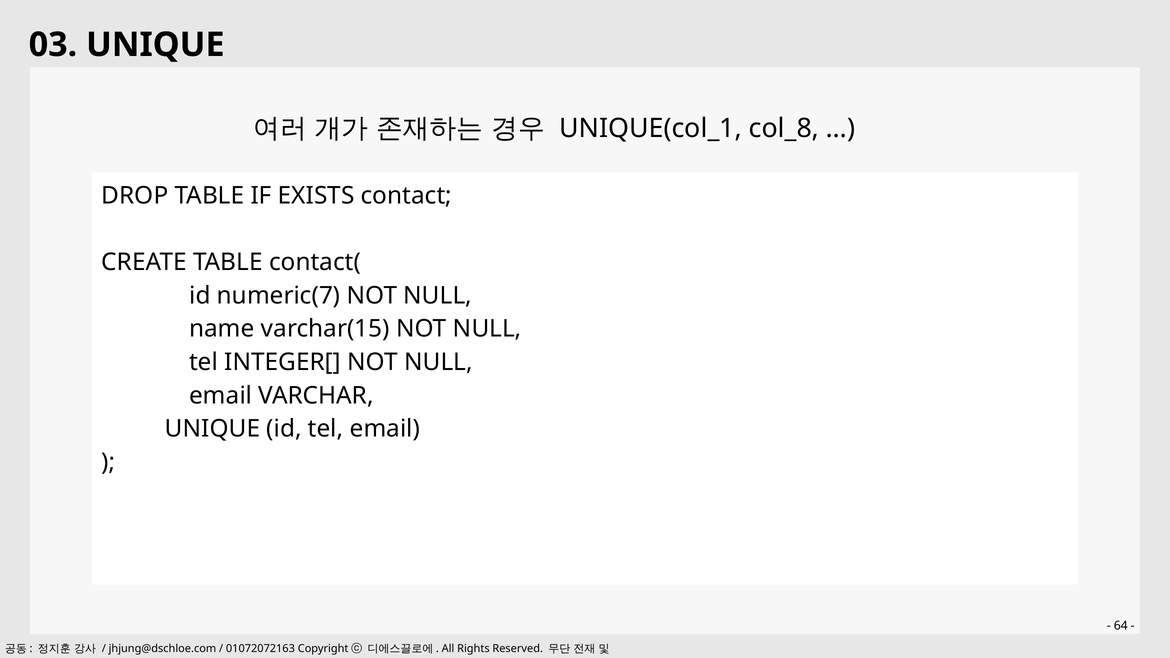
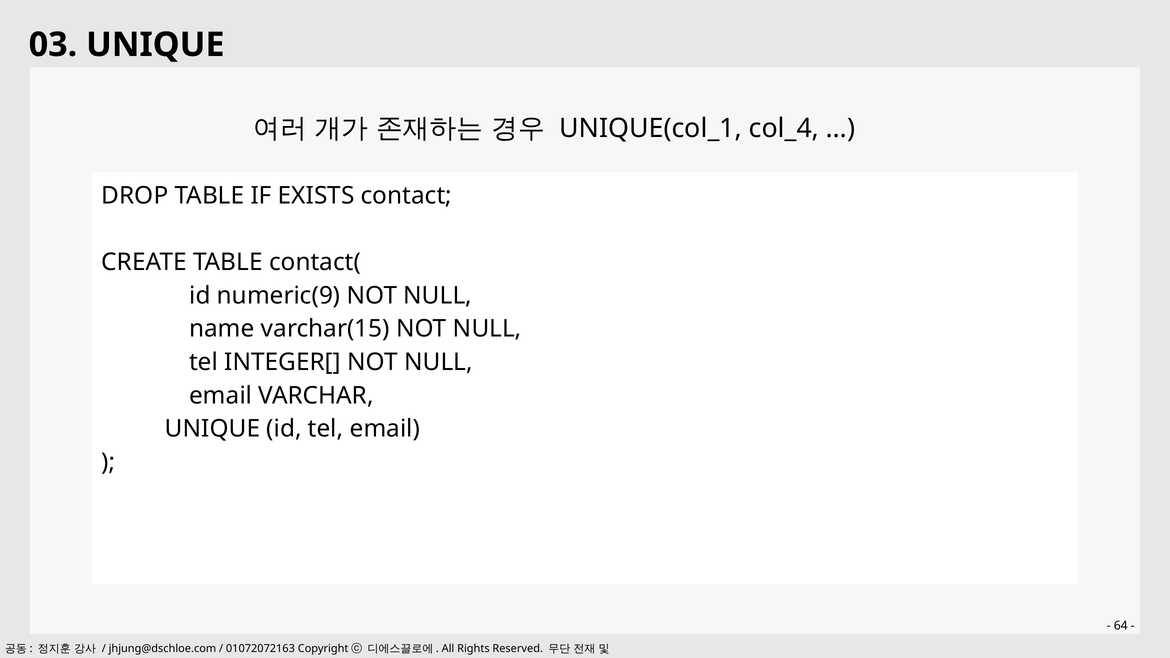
col_8: col_8 -> col_4 (784, 129)
numeric(7: numeric(7 -> numeric(9 (279, 296)
